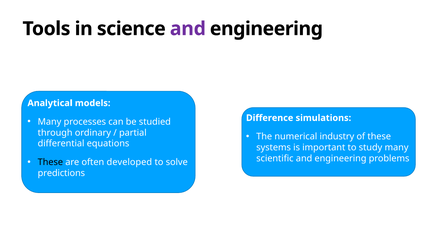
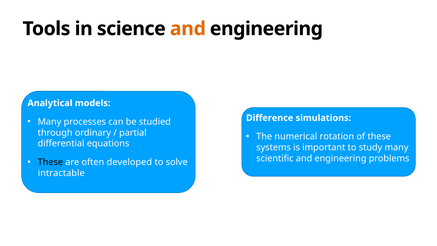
and colour: purple -> orange (188, 29)
industry: industry -> rotation (337, 136)
predictions: predictions -> intractable (61, 173)
